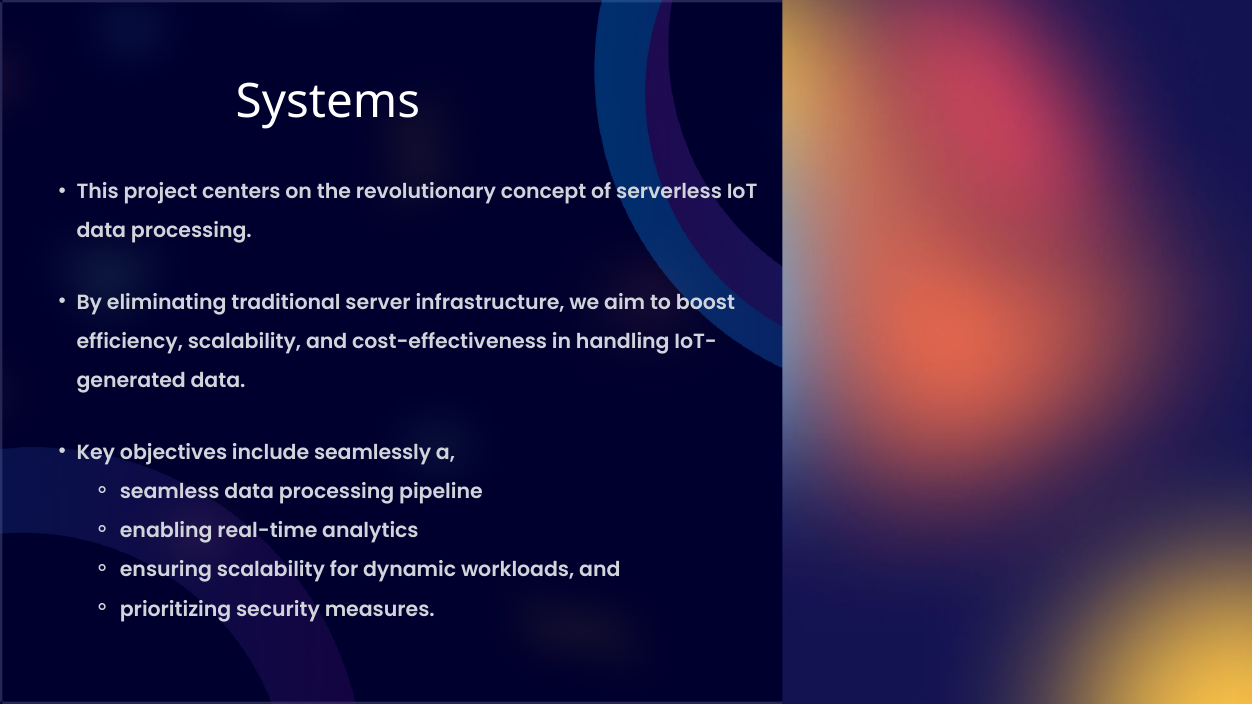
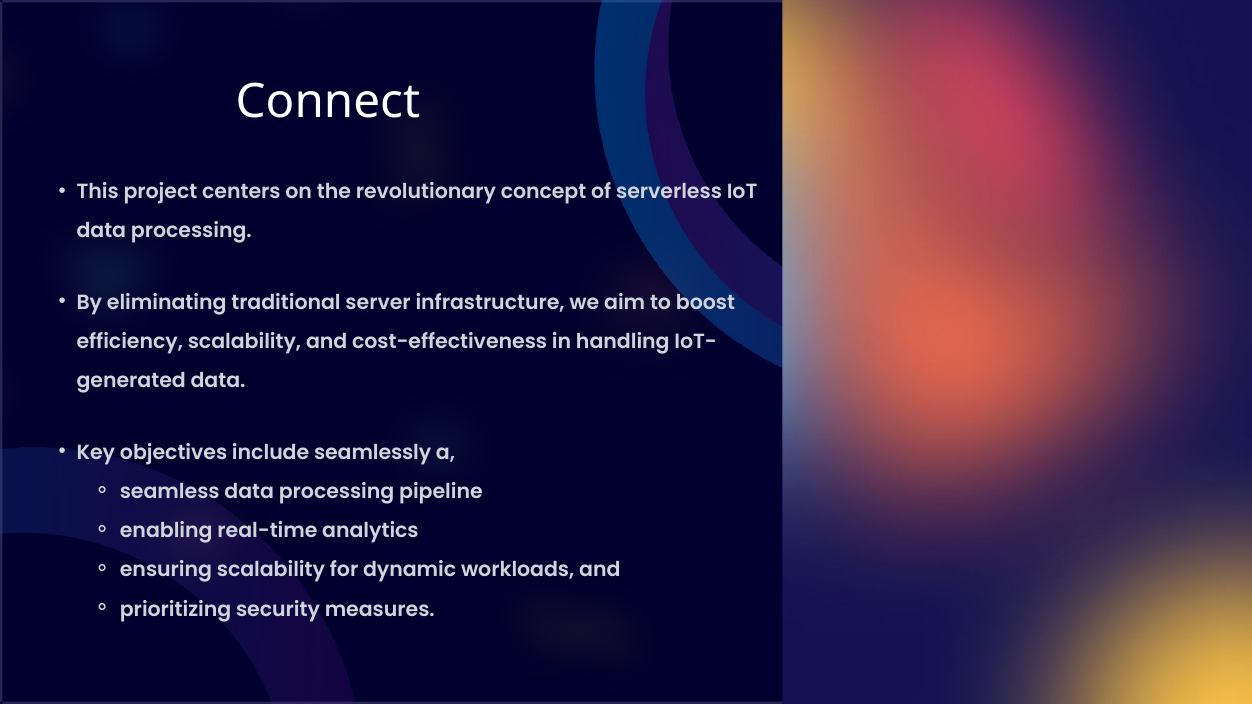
Systems: Systems -> Connect (328, 102)
